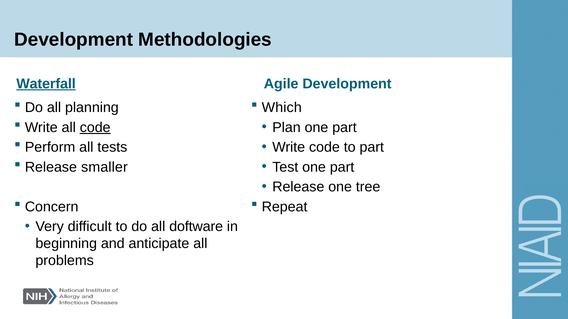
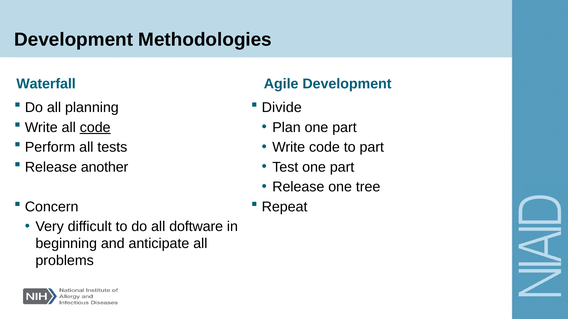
Waterfall underline: present -> none (46, 84)
Which: Which -> Divide (282, 108)
smaller: smaller -> another (105, 167)
